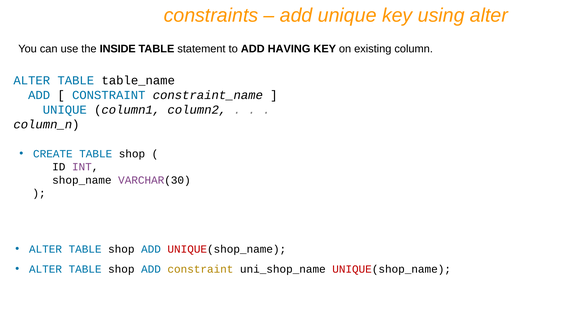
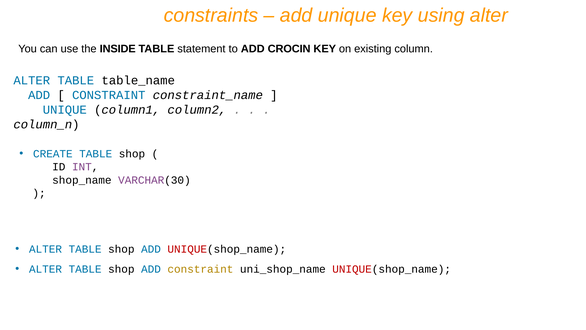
HAVING: HAVING -> CROCIN (289, 49)
